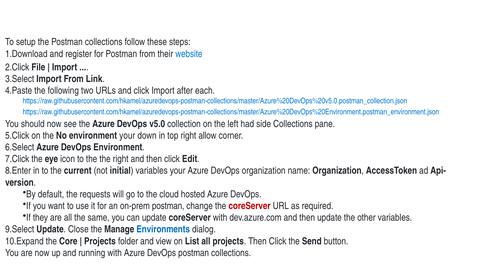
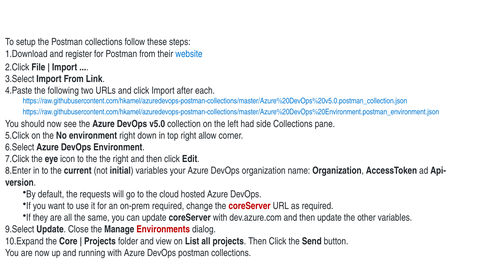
environment your: your -> right (127, 136)
on-prem postman: postman -> required (168, 206)
Environments colour: blue -> red (163, 230)
